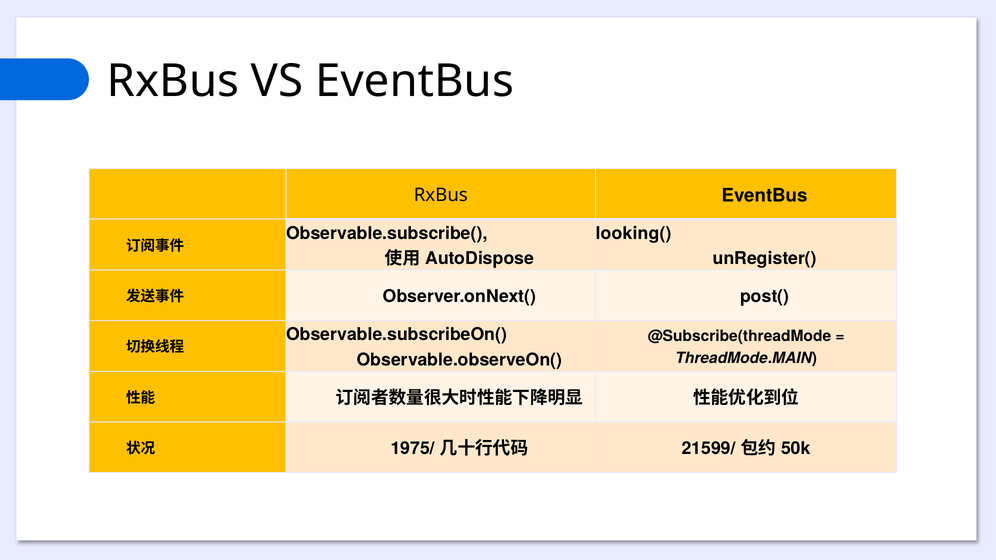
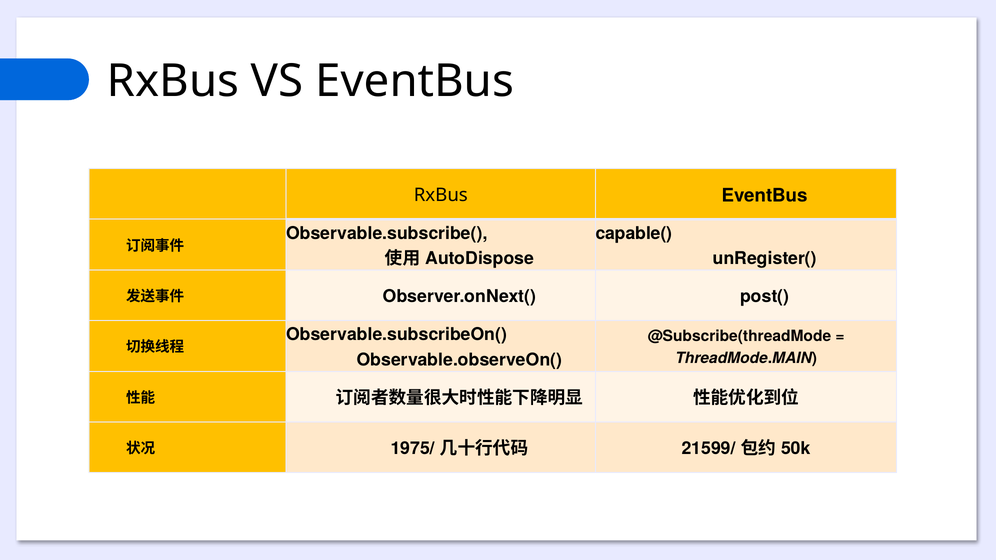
looking(: looking( -> capable( (634, 233)
